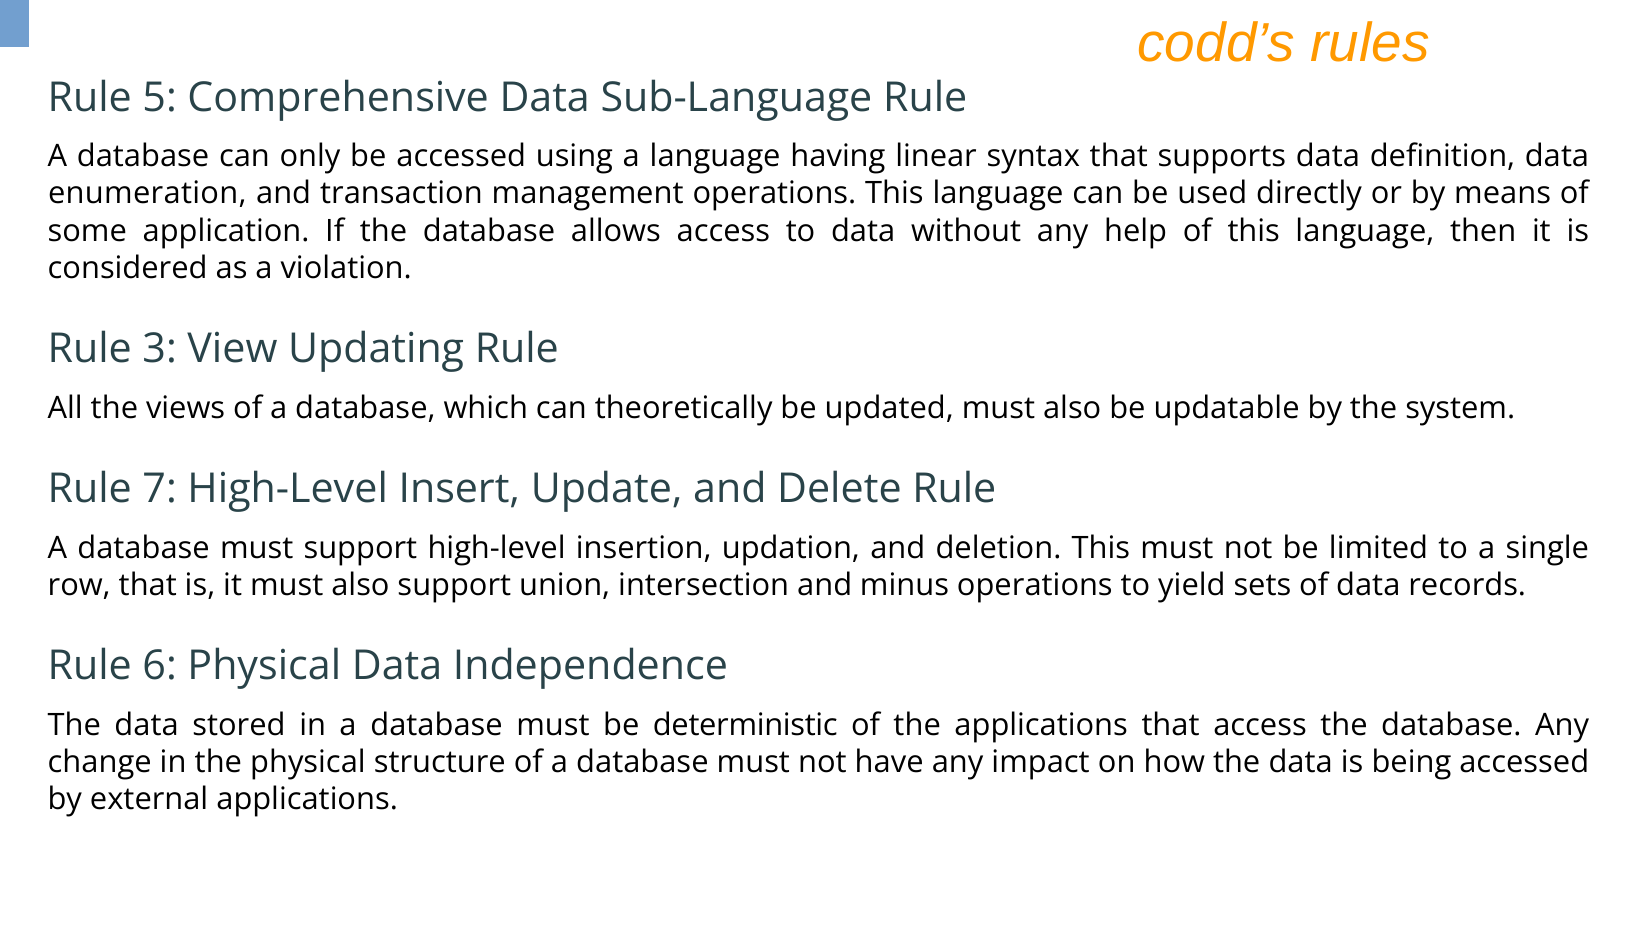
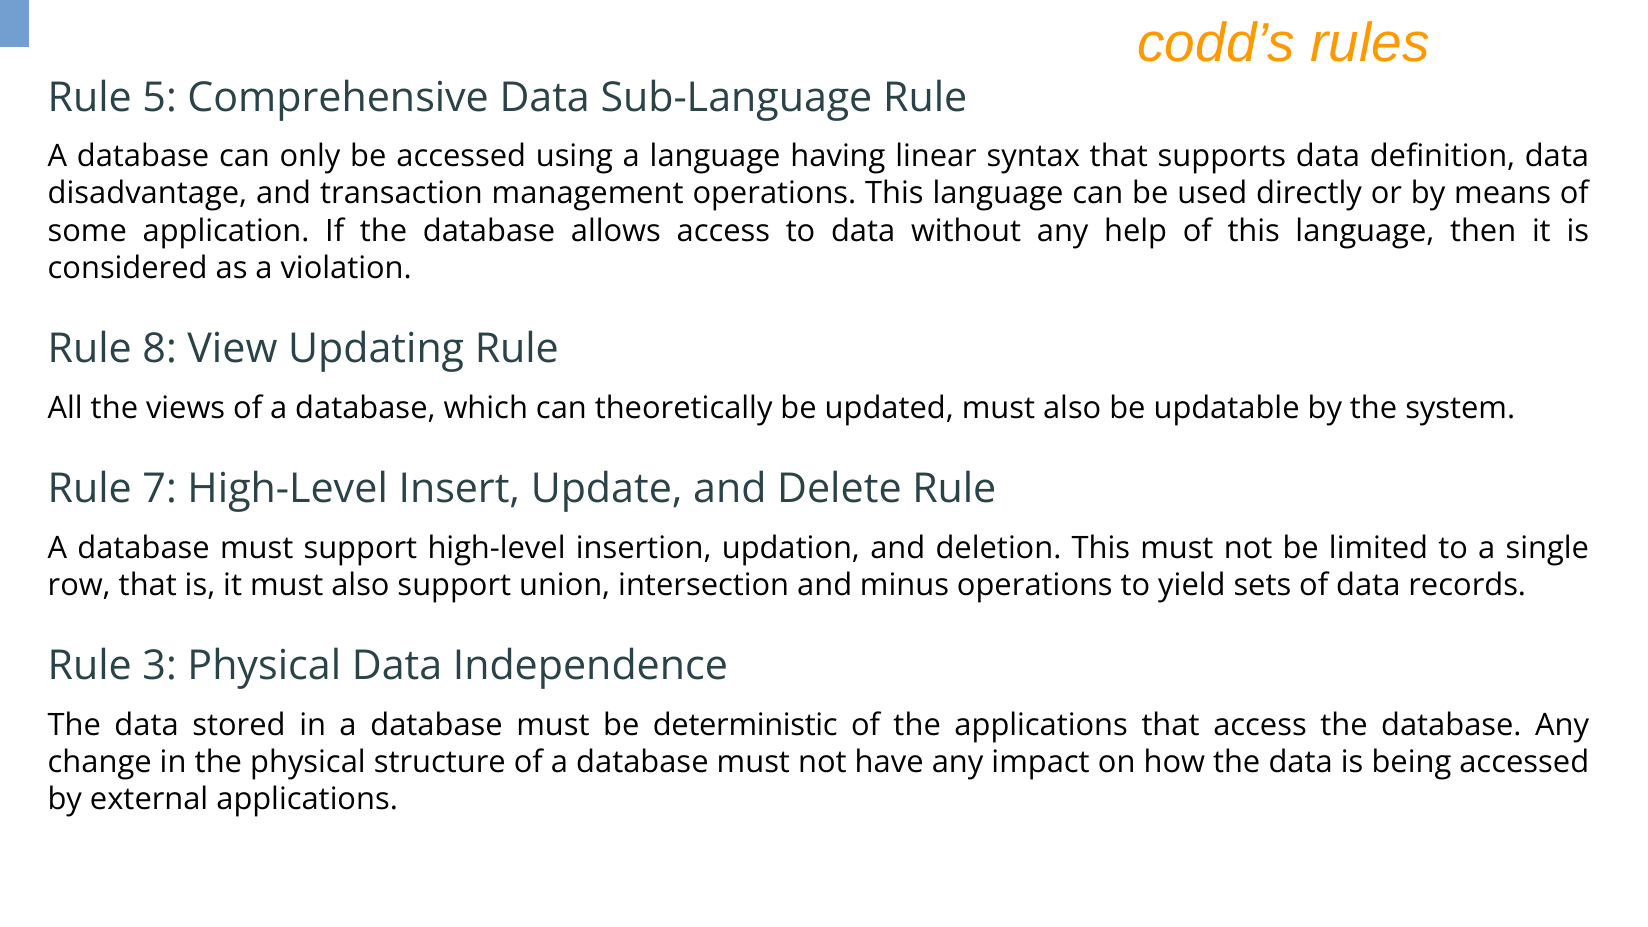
enumeration: enumeration -> disadvantage (147, 194)
3: 3 -> 8 (160, 349)
6: 6 -> 3 (160, 666)
